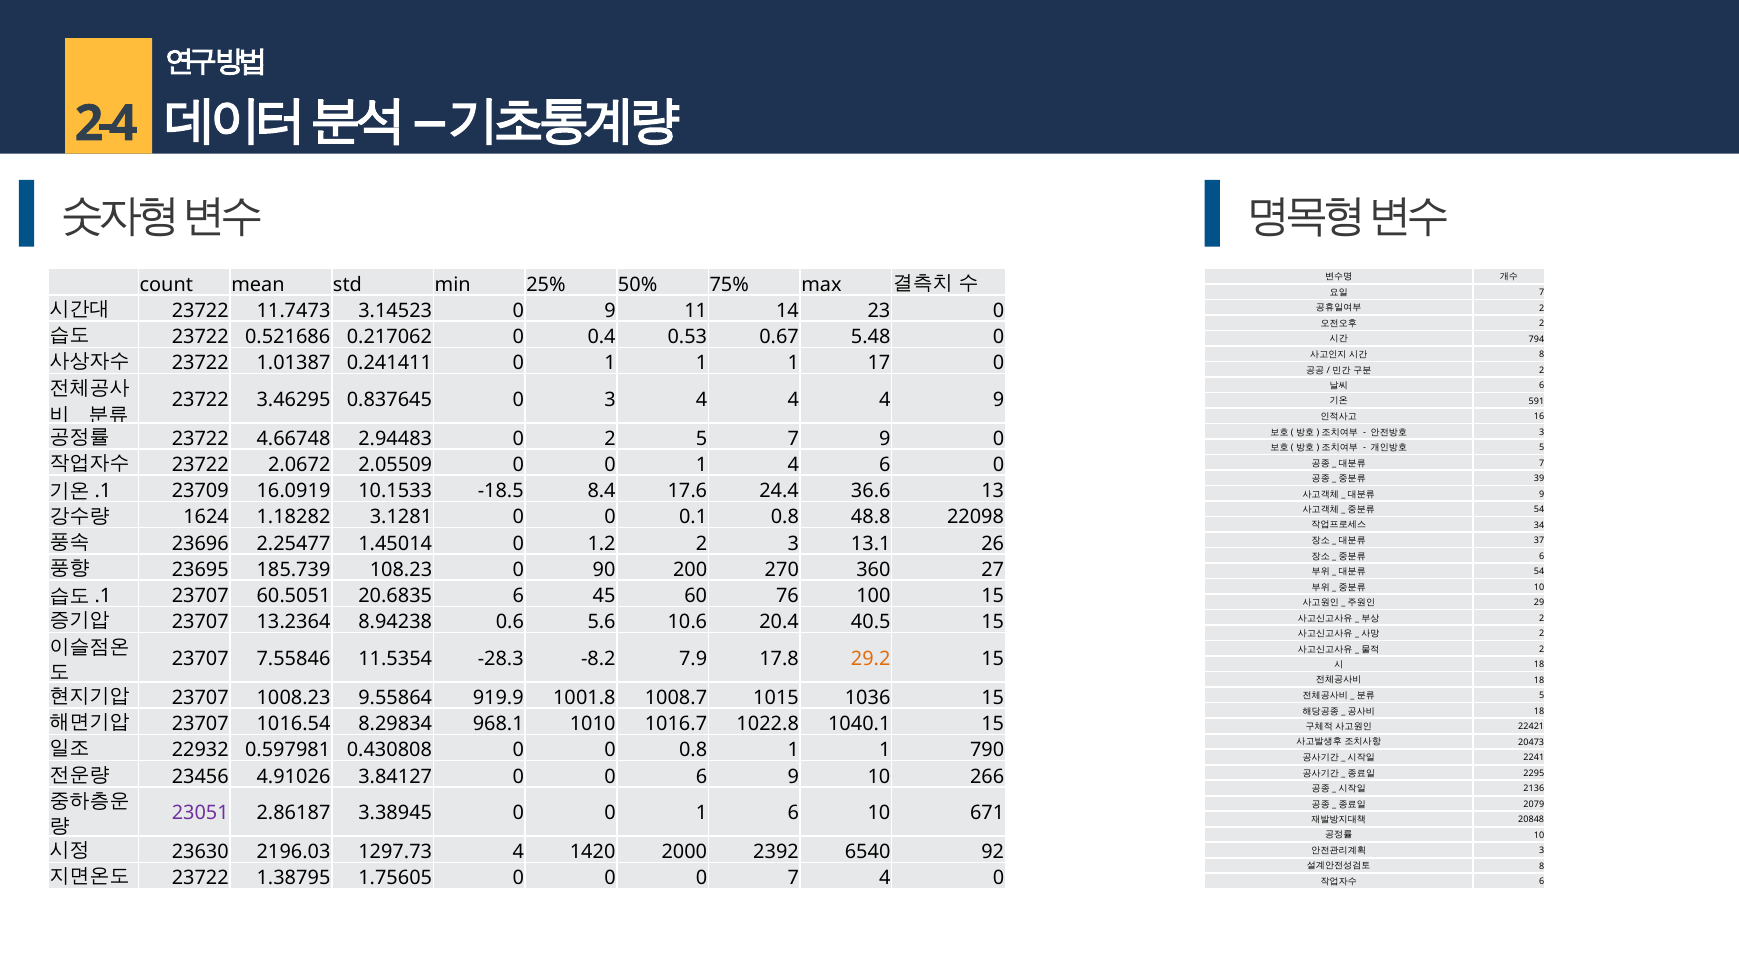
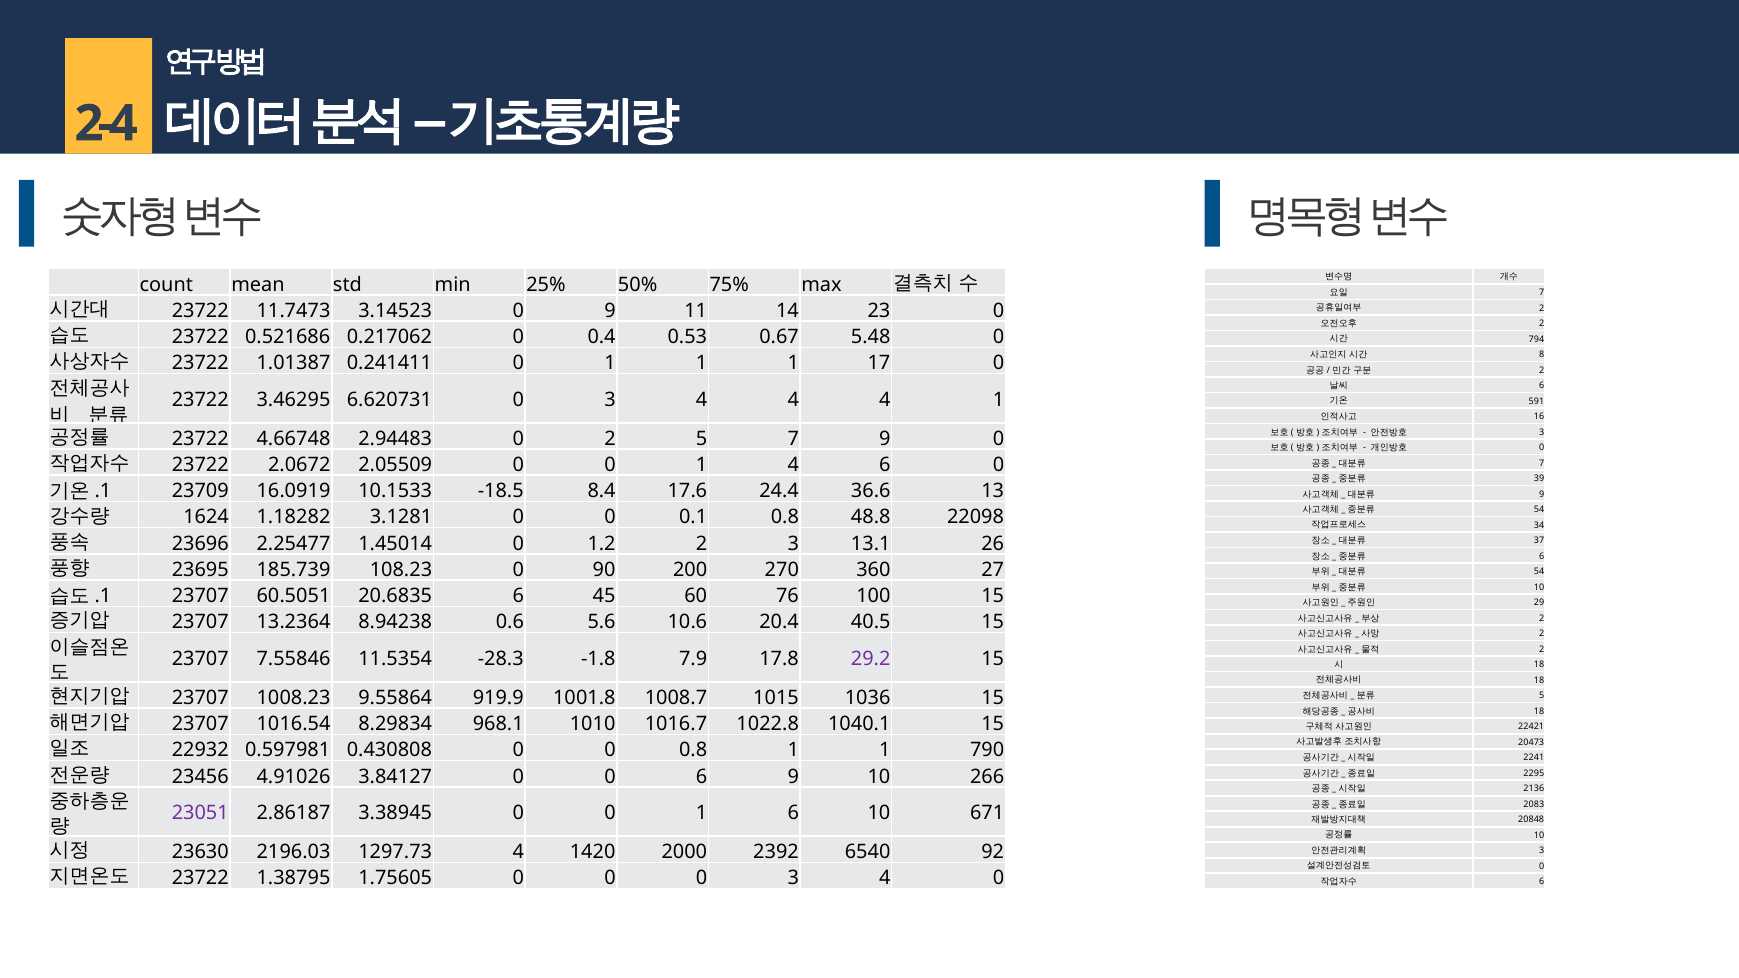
0.837645: 0.837645 -> 6.620731 (389, 400)
4 9: 9 -> 1 (999, 400)
5: 5 -> 0 (1542, 448)
-8.2: -8.2 -> -1.8 (598, 659)
29.2 colour: orange -> purple (871, 659)
2079: 2079 -> 2083 (1534, 805)
8: 8 -> 0 (1542, 867)
0 0 7: 7 -> 3 (793, 878)
